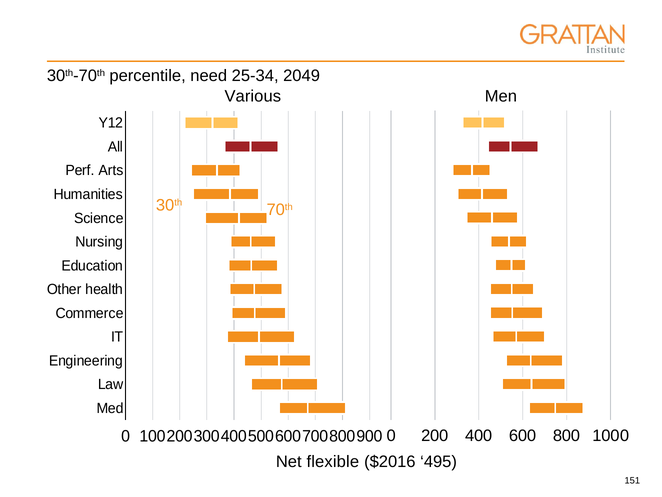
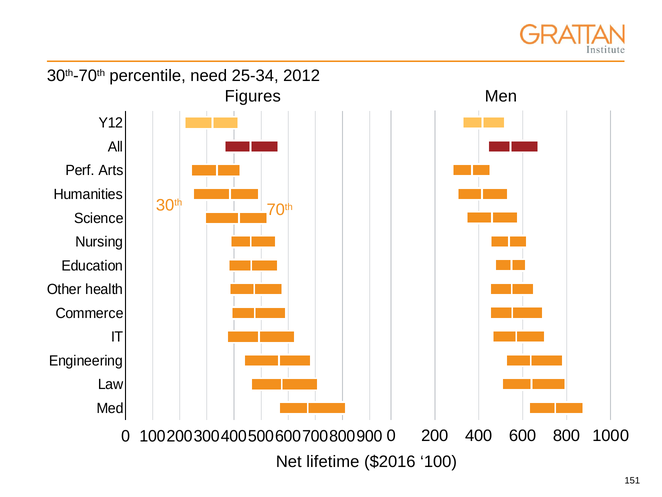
2049: 2049 -> 2012 (302, 76)
Various: Various -> Figures (253, 96)
flexible: flexible -> lifetime (333, 461)
495: 495 -> 100 (439, 461)
